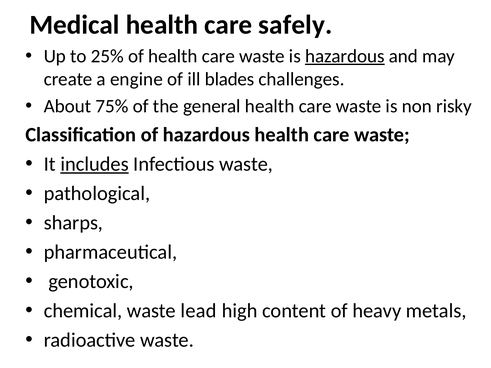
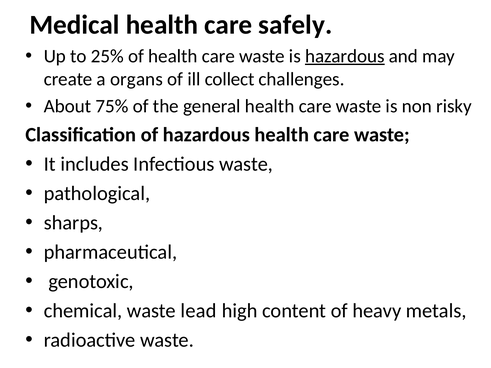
engine: engine -> organs (136, 79)
blades: blades -> collect (230, 79)
includes underline: present -> none (95, 164)
